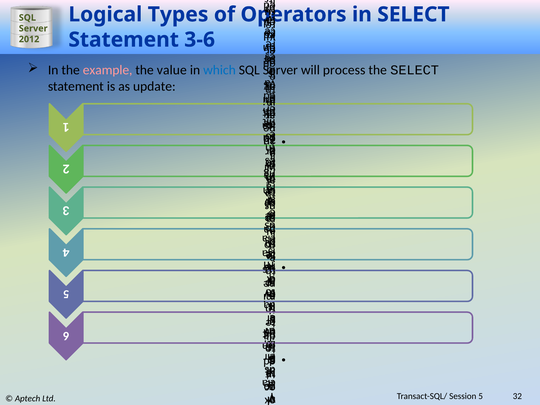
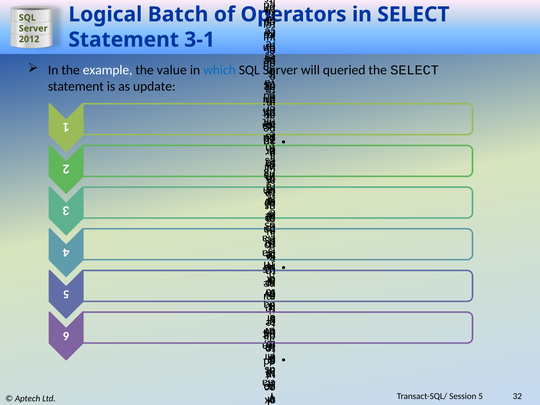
Types: Types -> Batch (178, 14)
3-6: 3-6 -> 3-1 (200, 40)
example colour: pink -> white (108, 70)
process: process -> queried (344, 70)
